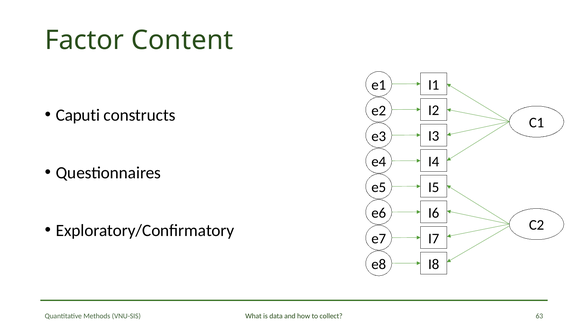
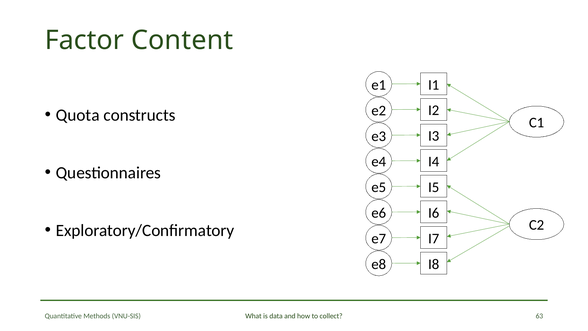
Caputi: Caputi -> Quota (78, 115)
